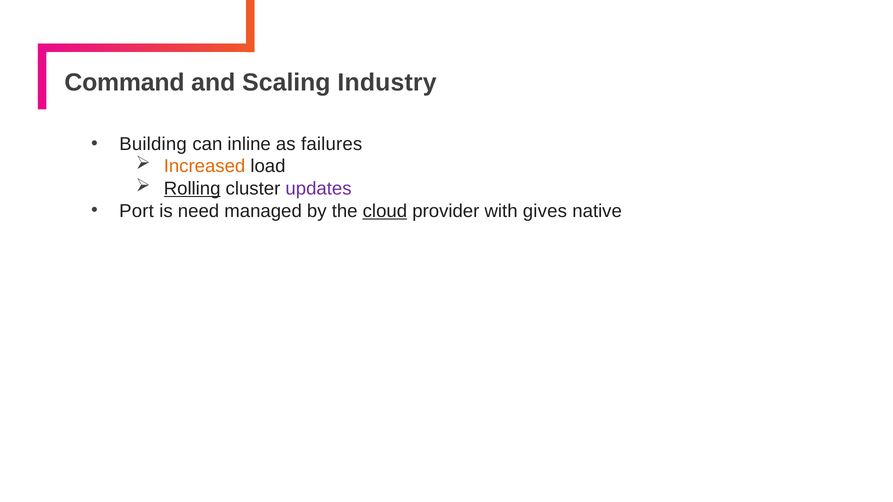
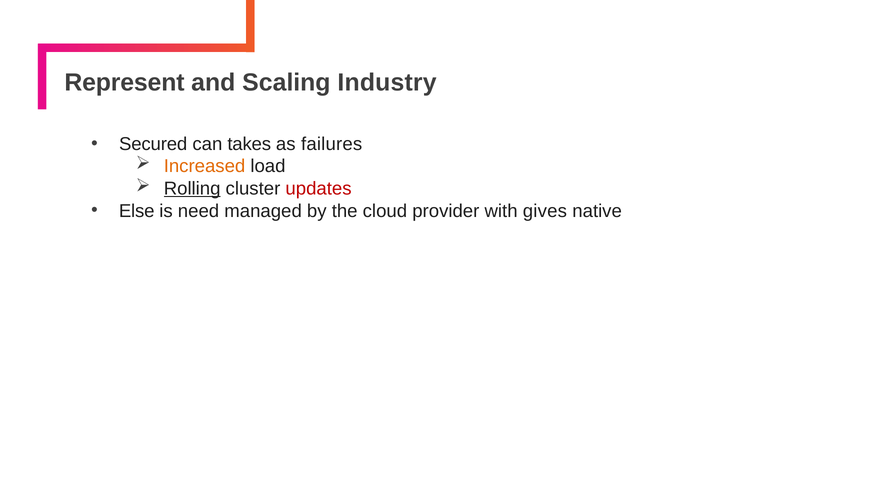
Command: Command -> Represent (124, 82)
Building: Building -> Secured (153, 144)
inline: inline -> takes (249, 144)
updates colour: purple -> red (319, 189)
Port: Port -> Else (137, 211)
cloud underline: present -> none (385, 211)
